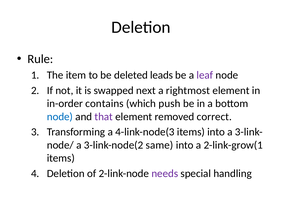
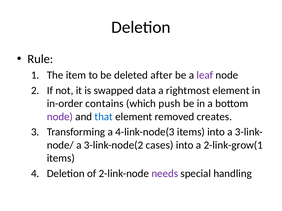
leads: leads -> after (161, 75)
next: next -> data (146, 91)
node colour: blue -> purple (60, 117)
that colour: purple -> blue (104, 117)
correct: correct -> creates (214, 117)
same: same -> cases (160, 145)
